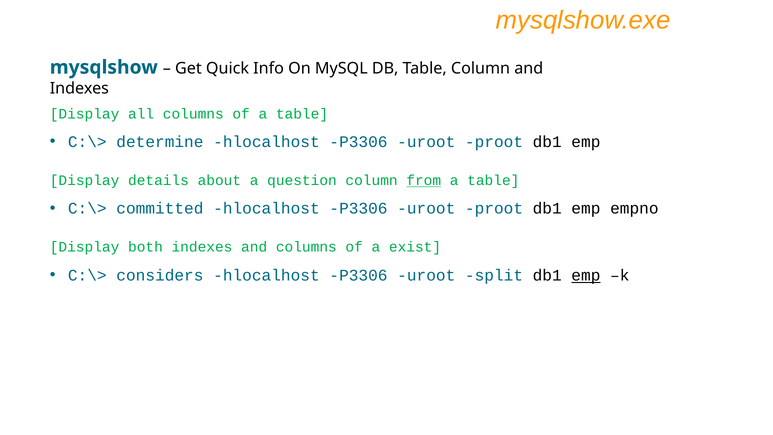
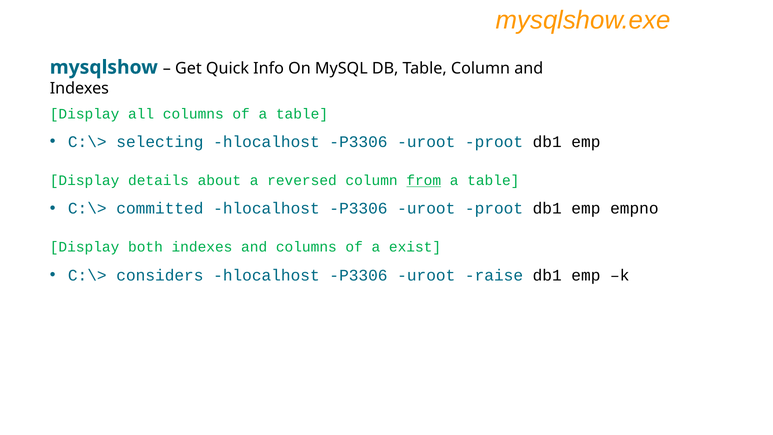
determine: determine -> selecting (160, 142)
question: question -> reversed (302, 180)
split: split -> raise (494, 275)
emp underline: present -> none (586, 275)
